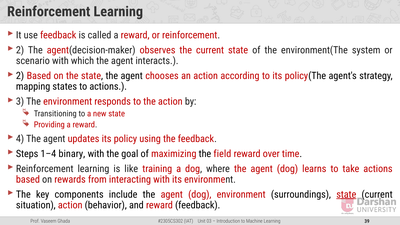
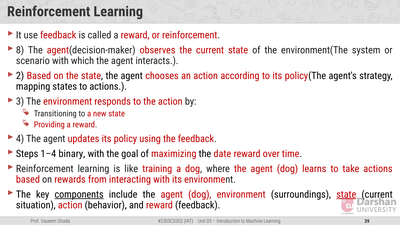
2: 2 -> 8 (20, 50)
field: field -> date (222, 154)
components underline: none -> present (79, 194)
